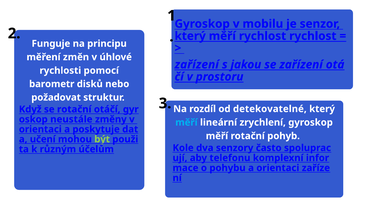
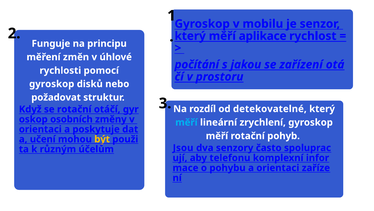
měří rychlost: rychlost -> aplikace (263, 36)
zařízení: zařízení -> počítání (197, 64)
barometr: barometr -> gyroskop (52, 84)
neustále: neustále -> osobních (71, 119)
být colour: light green -> yellow (102, 139)
Kole: Kole -> Jsou (183, 147)
